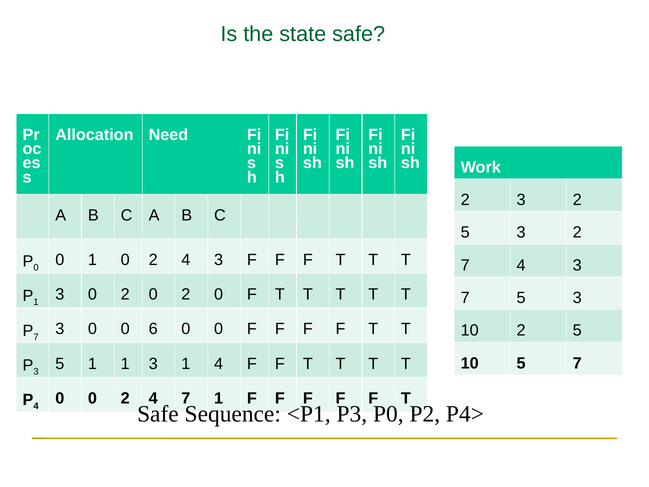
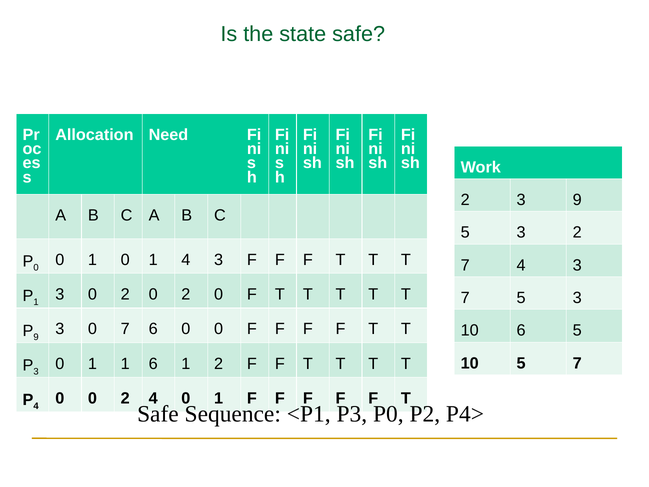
2 3 2: 2 -> 9 (577, 200)
1 0 2: 2 -> 1 (153, 260)
10 2: 2 -> 6 (521, 330)
7: 7 -> 9 (36, 337)
3 0 0: 0 -> 7 (125, 329)
5: 5 -> 0 (60, 364)
1 1 3: 3 -> 6 (153, 364)
1 4: 4 -> 2 (219, 364)
2 4 7: 7 -> 0 (186, 398)
